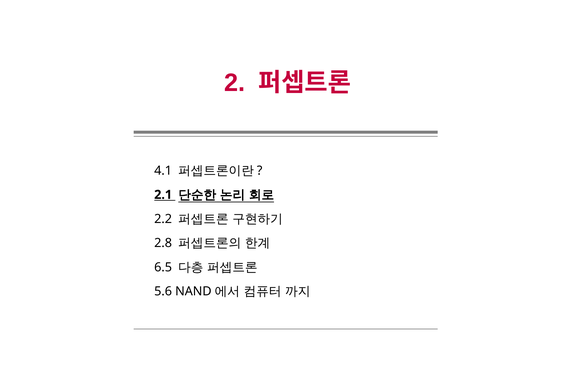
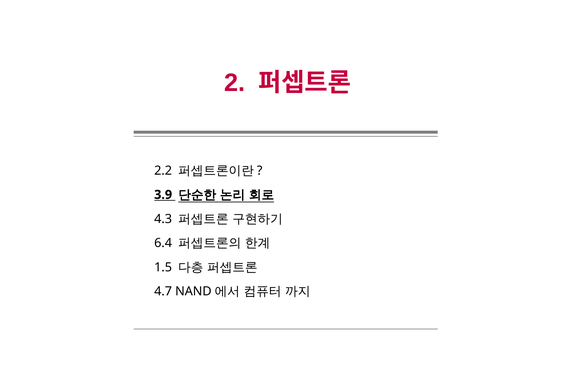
4.1: 4.1 -> 2.2 (163, 170)
2.1: 2.1 -> 3.9 (163, 194)
2.2: 2.2 -> 4.3 (163, 218)
2.8: 2.8 -> 6.4 (163, 243)
6.5: 6.5 -> 1.5 (163, 267)
5.6: 5.6 -> 4.7 (163, 291)
